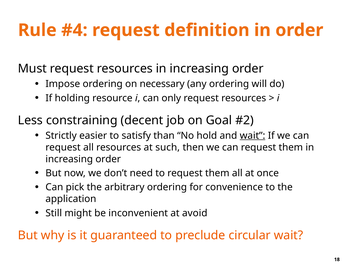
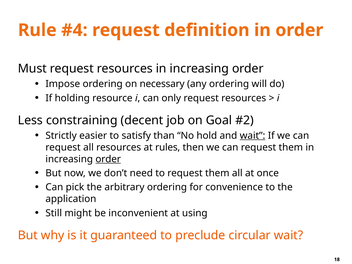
such: such -> rules (168, 147)
order underline: none -> present (108, 159)
avoid: avoid -> using (195, 213)
